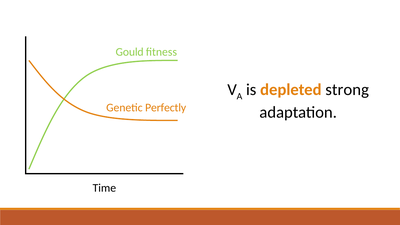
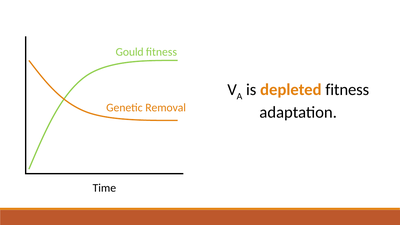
depleted strong: strong -> fitness (347, 90)
Perfectly: Perfectly -> Removal (166, 108)
